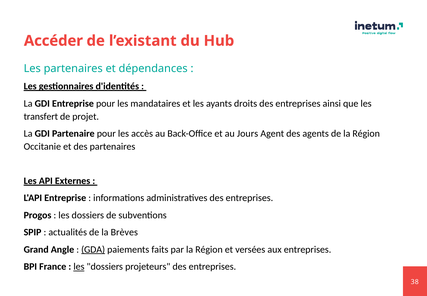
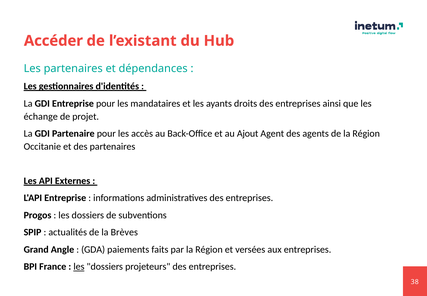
transfert: transfert -> échange (41, 116)
Jours: Jours -> Ajout (248, 133)
GDA underline: present -> none (93, 249)
